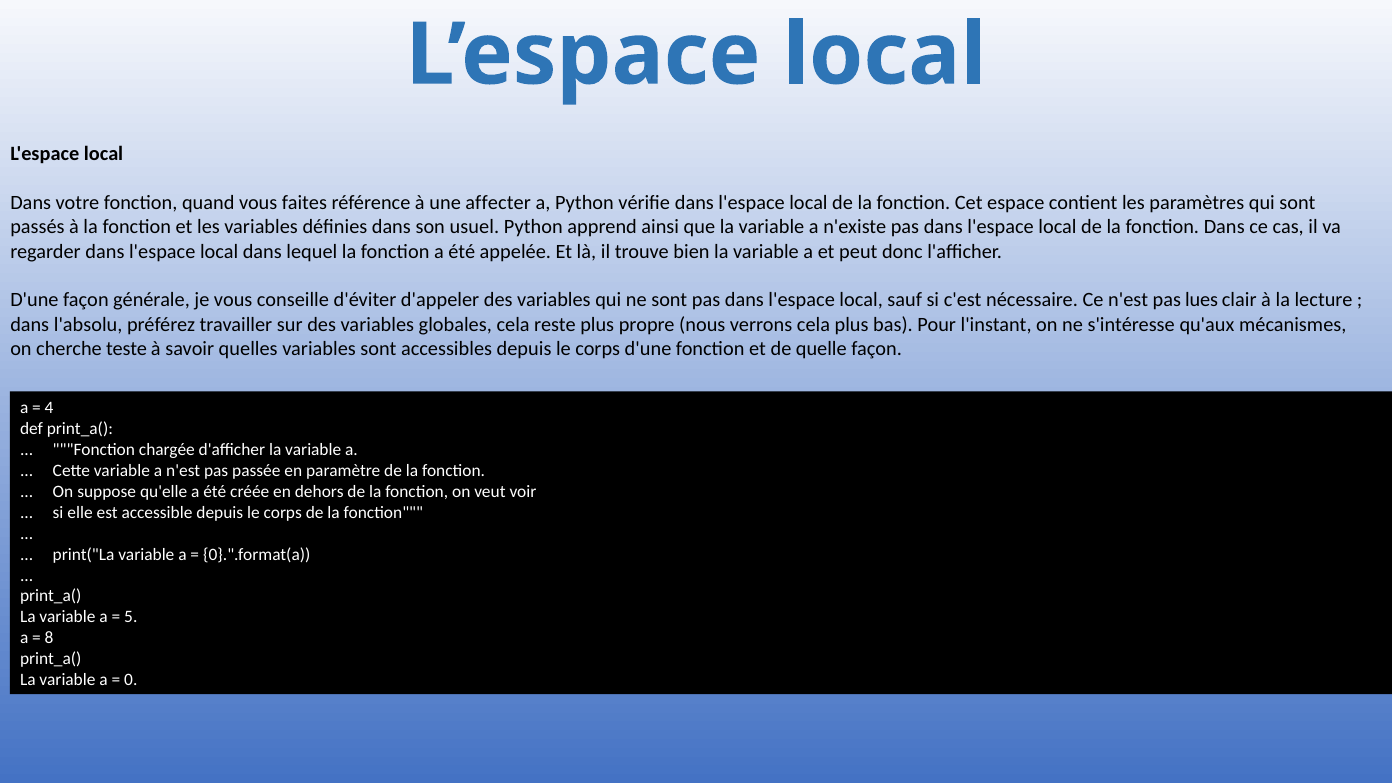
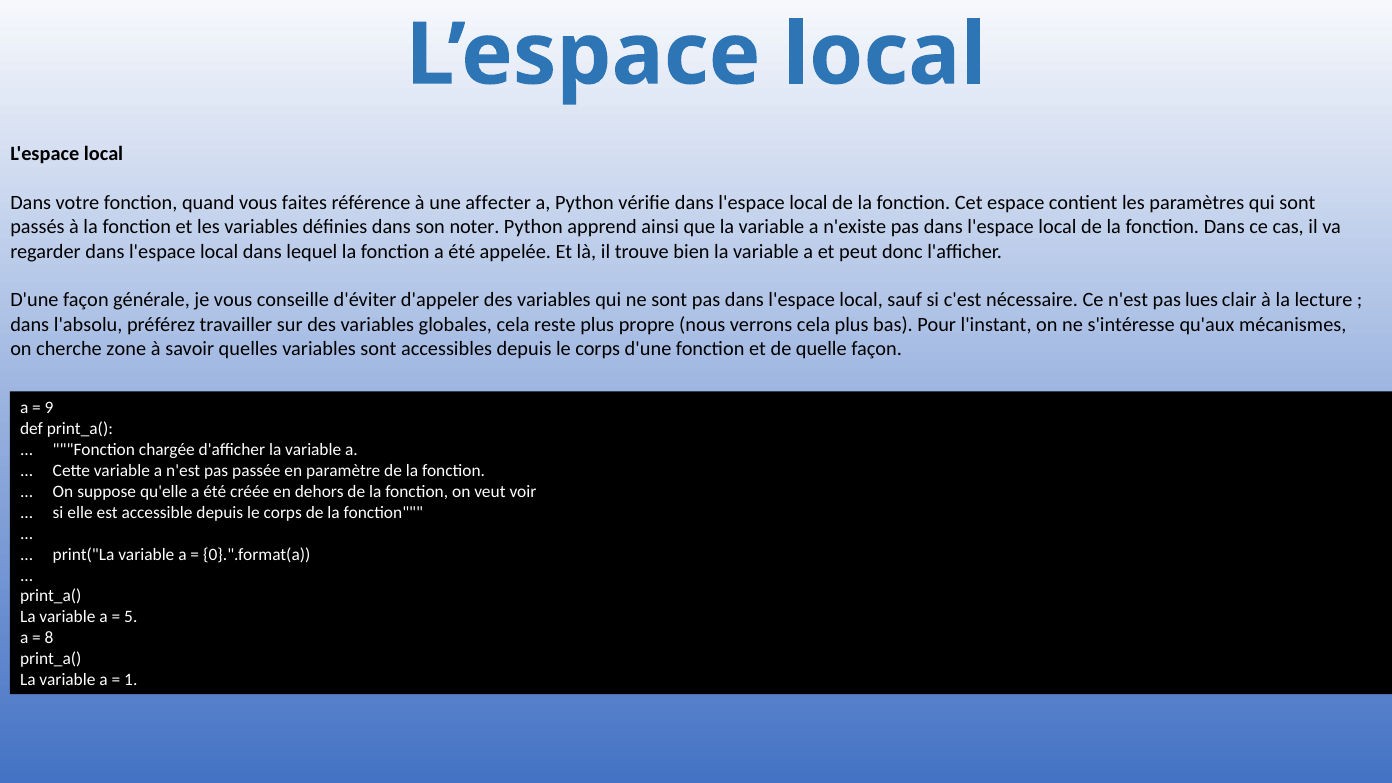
usuel: usuel -> noter (475, 227)
teste: teste -> zone (126, 349)
4: 4 -> 9 (49, 408)
0: 0 -> 1 (131, 680)
